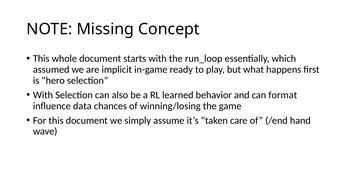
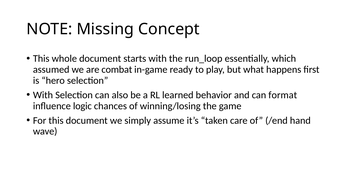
implicit: implicit -> combat (117, 70)
data: data -> logic (82, 106)
